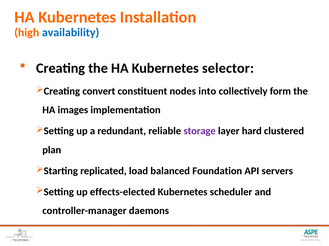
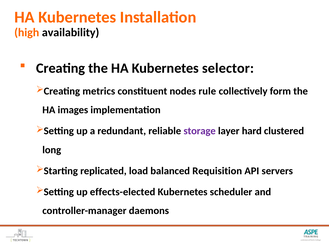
availability colour: blue -> black (71, 33)
convert: convert -> metrics (99, 91)
into: into -> rule (207, 91)
plan: plan -> long (52, 150)
Foundation: Foundation -> Requisition (217, 171)
